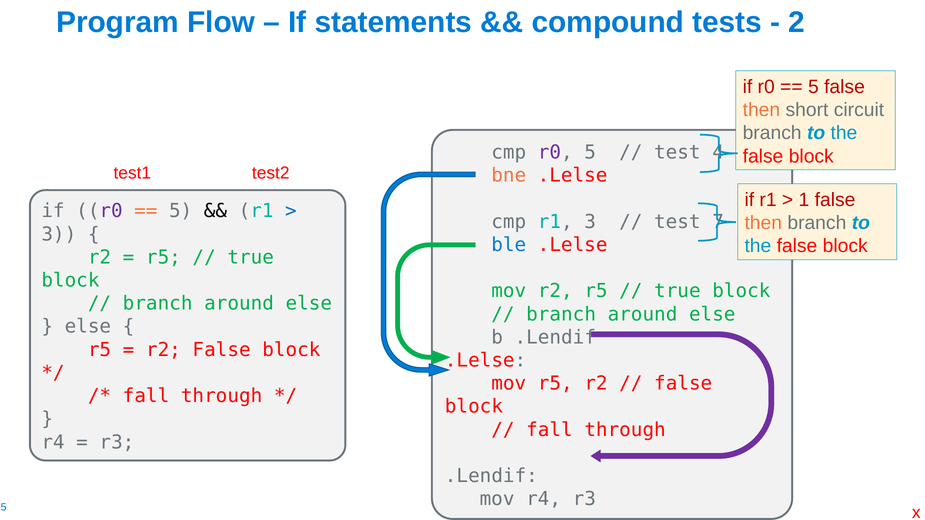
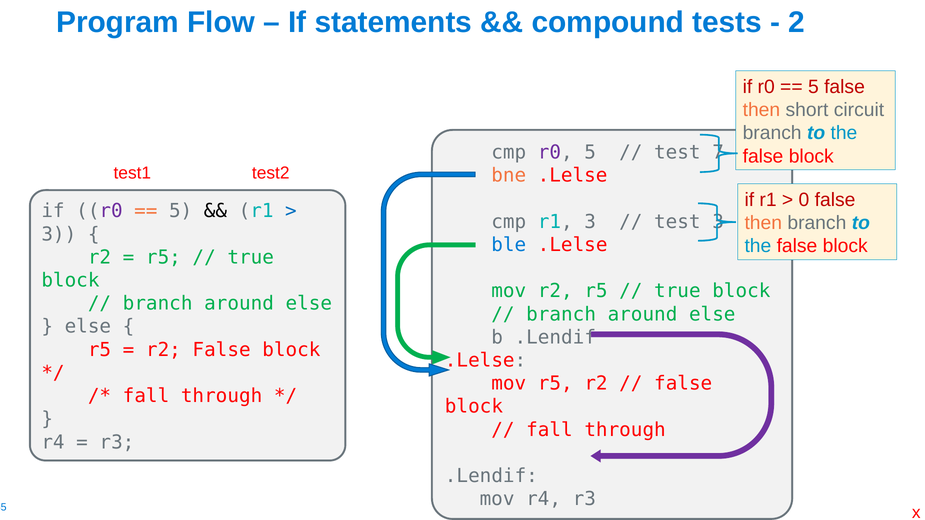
4: 4 -> 7 (718, 152)
1: 1 -> 0 (804, 200)
test 7: 7 -> 3 (718, 222)
